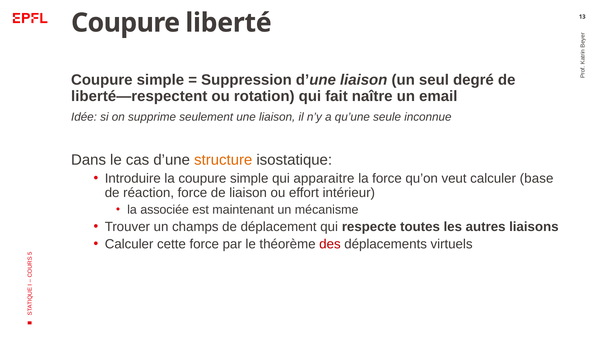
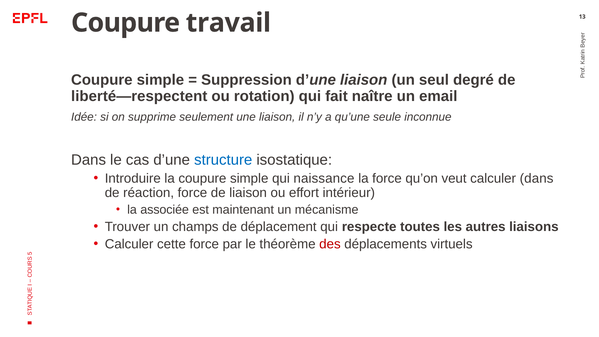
liberté: liberté -> travail (228, 23)
structure colour: orange -> blue (223, 160)
apparaitre: apparaitre -> naissance (324, 178)
calculer base: base -> dans (537, 178)
